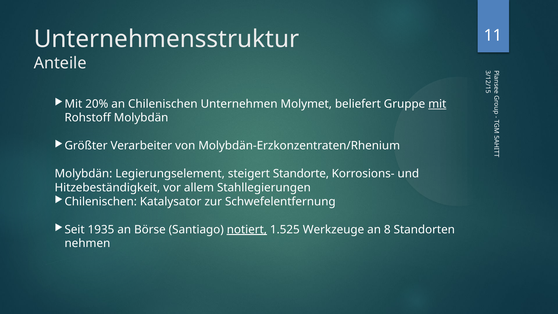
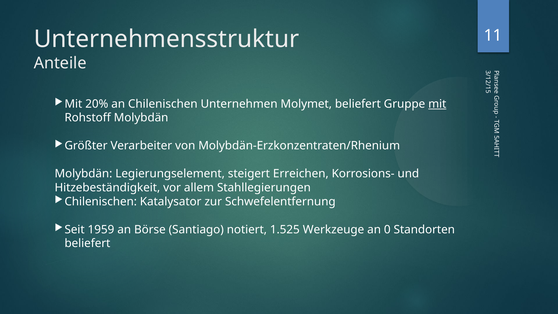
Standorte: Standorte -> Erreichen (301, 174)
1935: 1935 -> 1959 (101, 229)
notiert underline: present -> none (247, 229)
8: 8 -> 0 (387, 229)
nehmen: nehmen -> beliefert (87, 243)
